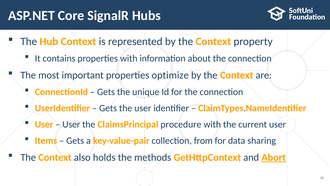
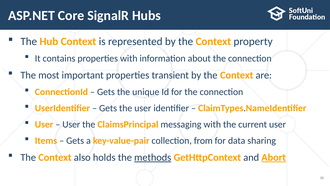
optimize: optimize -> transient (170, 75)
procedure: procedure -> messaging (181, 124)
methods underline: none -> present (153, 157)
